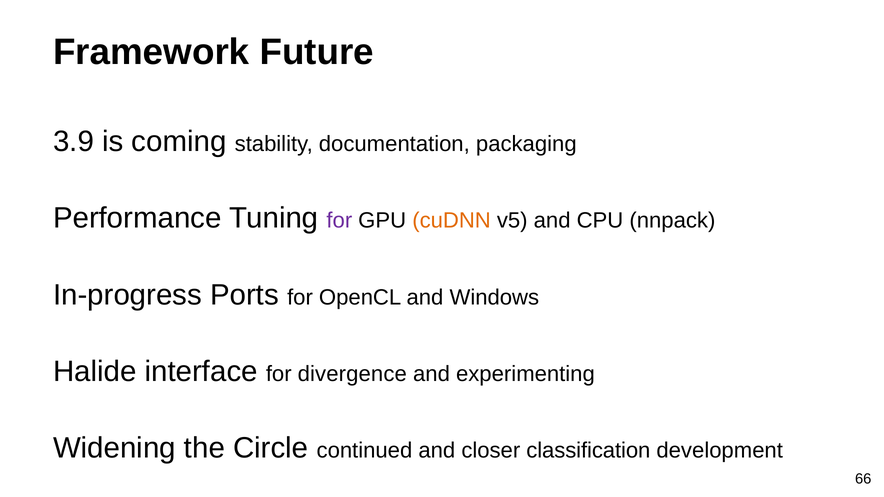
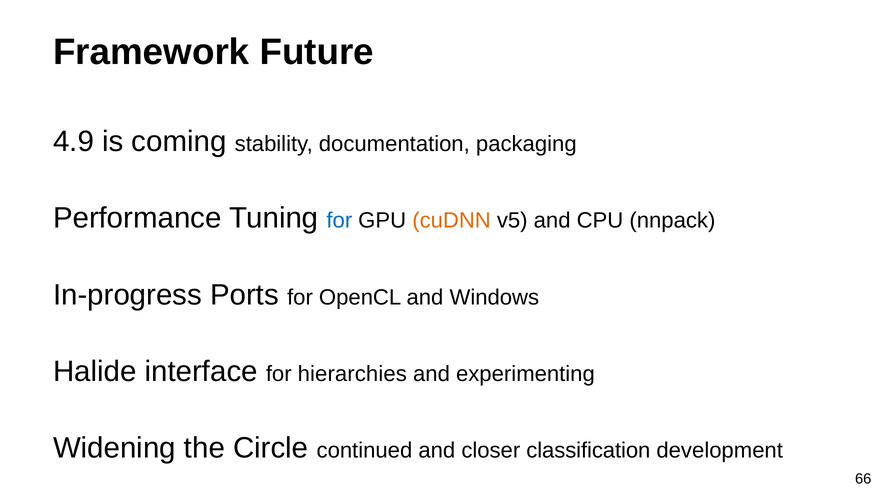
3.9: 3.9 -> 4.9 (73, 142)
for colour: purple -> blue (339, 221)
divergence: divergence -> hierarchies (352, 374)
